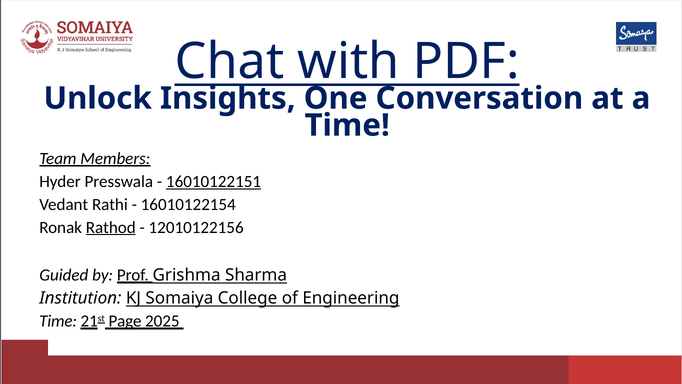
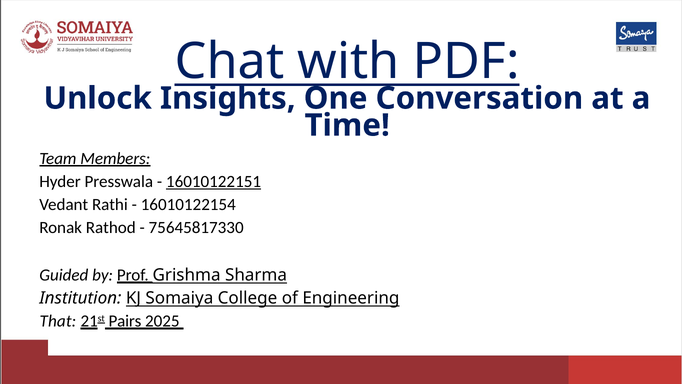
Rathod underline: present -> none (111, 227)
12010122156: 12010122156 -> 75645817330 (196, 227)
Time: Time -> That (58, 321)
Page: Page -> Pairs (125, 321)
